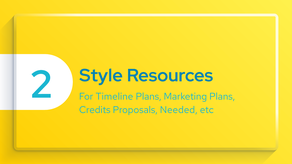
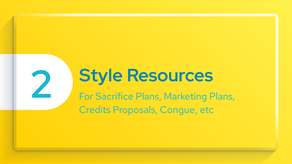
Timeline: Timeline -> Sacrifice (114, 97)
Needed: Needed -> Congue (179, 110)
